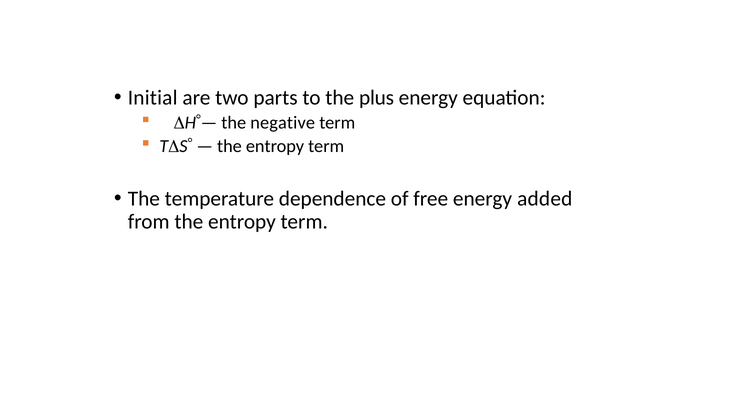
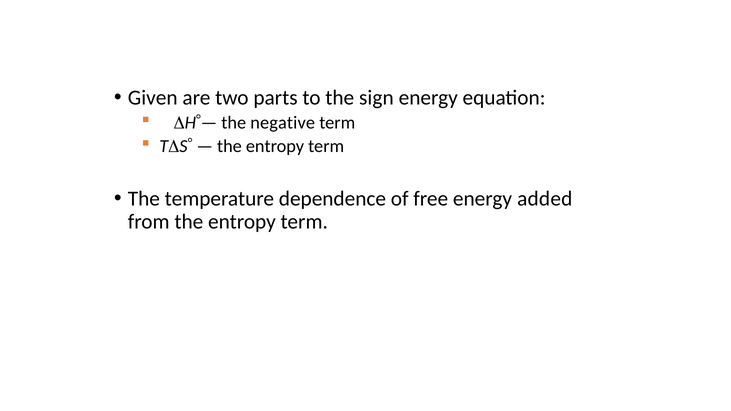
Initial: Initial -> Given (153, 98)
plus: plus -> sign (376, 98)
